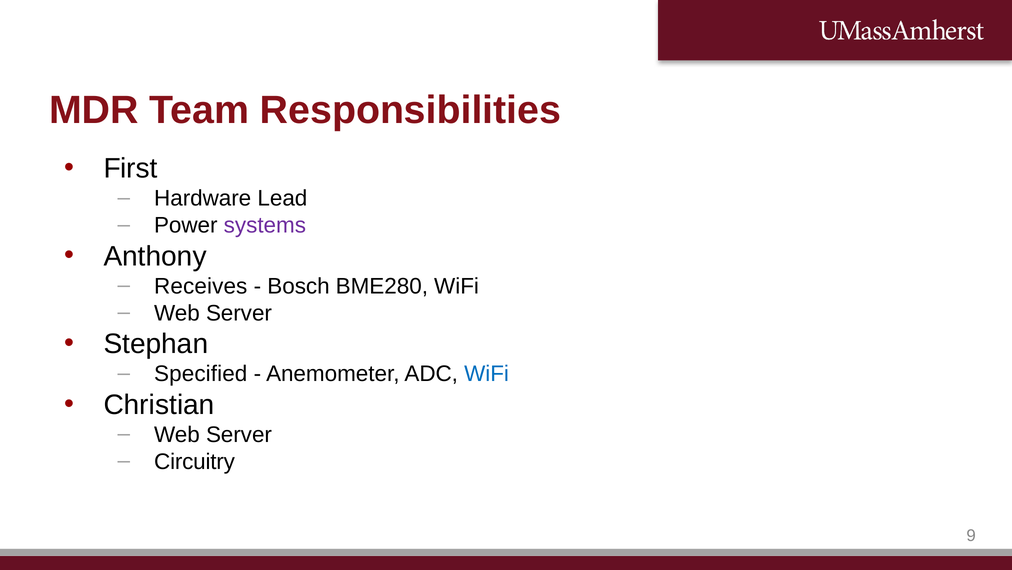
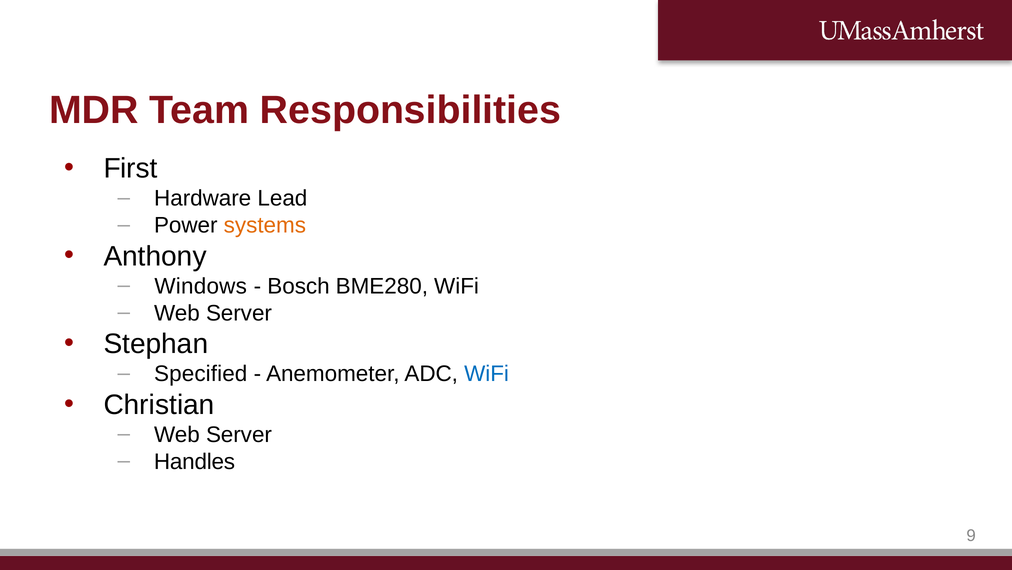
systems colour: purple -> orange (265, 225)
Receives: Receives -> Windows (201, 286)
Circuitry: Circuitry -> Handles (195, 461)
